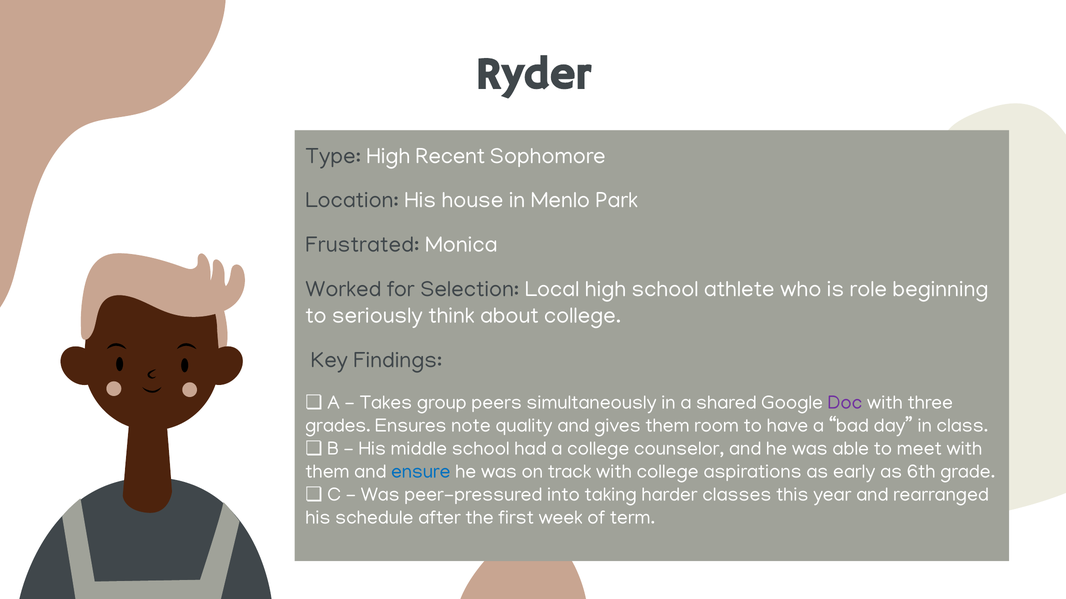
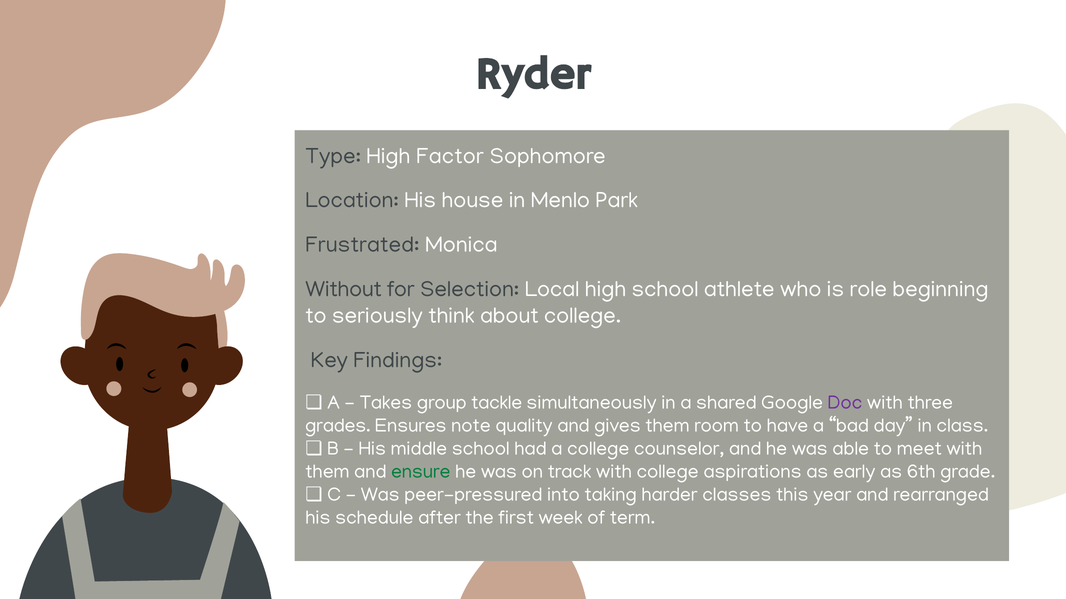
Recent: Recent -> Factor (450, 156)
Worked: Worked -> Without (343, 289)
peers: peers -> tackle (497, 403)
ensure colour: blue -> green (421, 472)
